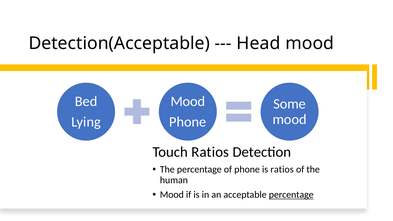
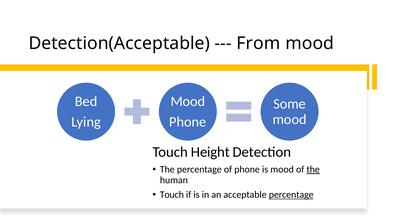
Head: Head -> From (258, 43)
Touch Ratios: Ratios -> Height (210, 152)
is ratios: ratios -> mood (282, 169)
the underline: none -> present (313, 169)
Mood: Mood -> Touch (172, 195)
